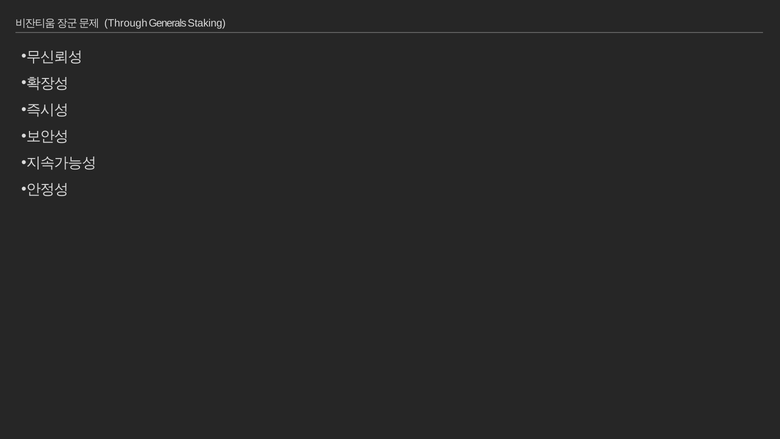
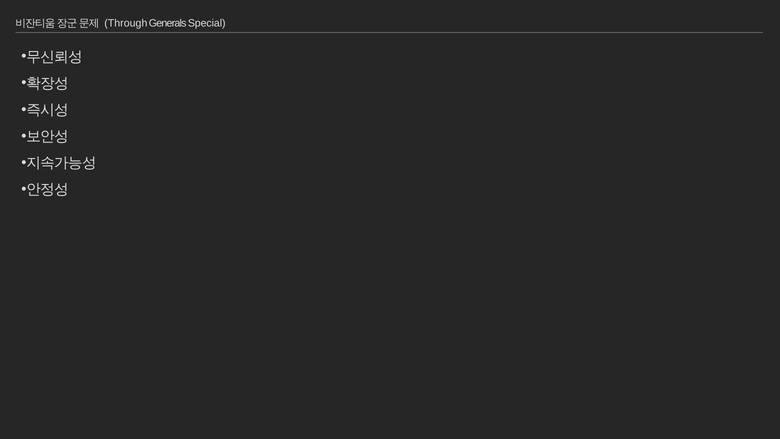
Staking: Staking -> Special (207, 23)
